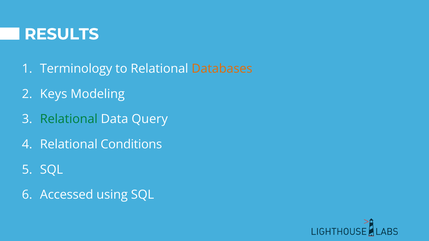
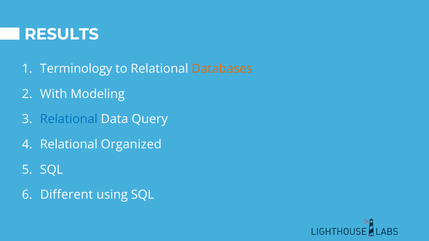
Keys: Keys -> With (54, 94)
Relational colour: green -> blue (69, 119)
Conditions: Conditions -> Organized (131, 145)
Accessed: Accessed -> Different (67, 195)
